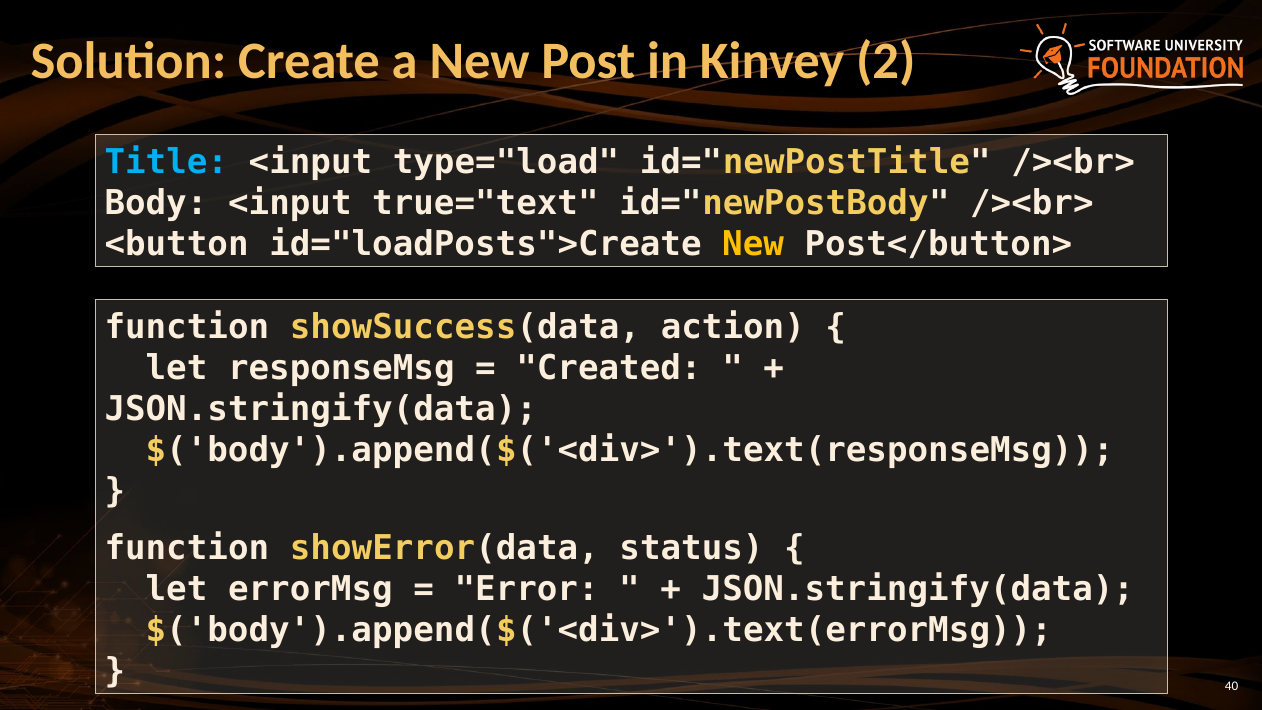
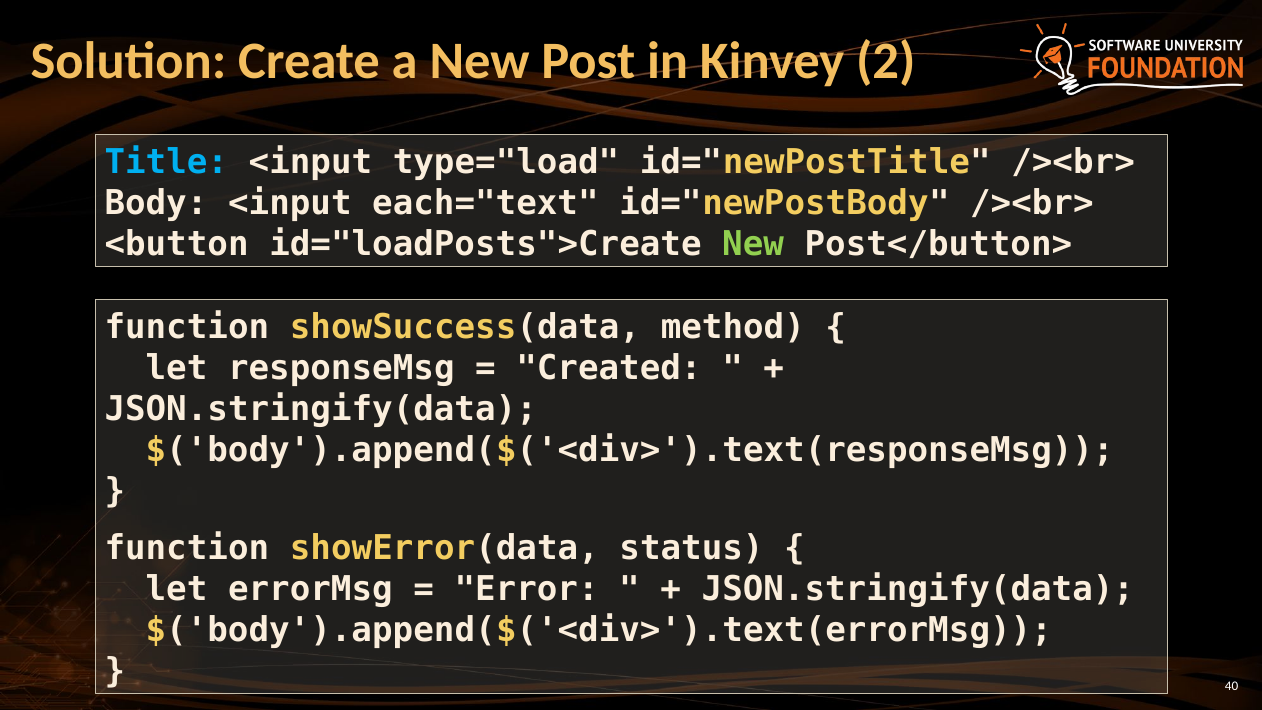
true="text: true="text -> each="text (485, 203)
New colour: yellow -> light green (753, 244)
action: action -> method (733, 327)
